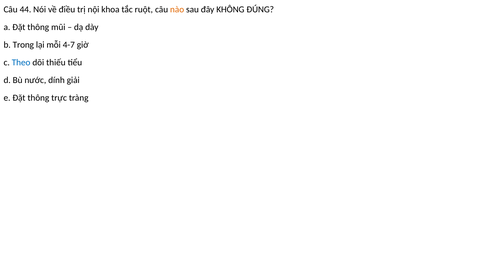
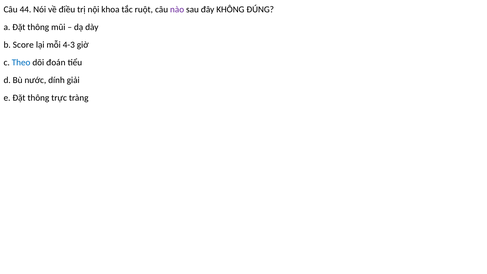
nào colour: orange -> purple (177, 10)
Trong: Trong -> Score (23, 45)
4-7: 4-7 -> 4-3 (69, 45)
thiếu: thiếu -> đoán (56, 63)
